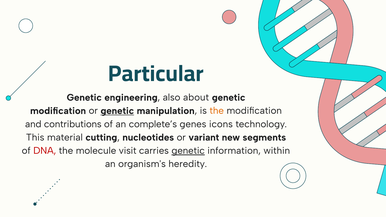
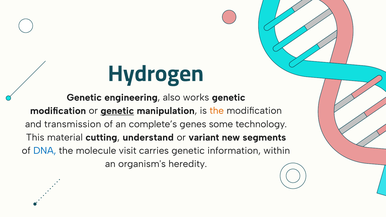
Particular: Particular -> Hydrogen (156, 74)
about: about -> works (196, 98)
contributions: contributions -> transmission (73, 124)
icons: icons -> some (221, 124)
nucleotides: nucleotides -> understand (148, 137)
DNA colour: red -> blue (45, 151)
genetic underline: present -> none (188, 151)
